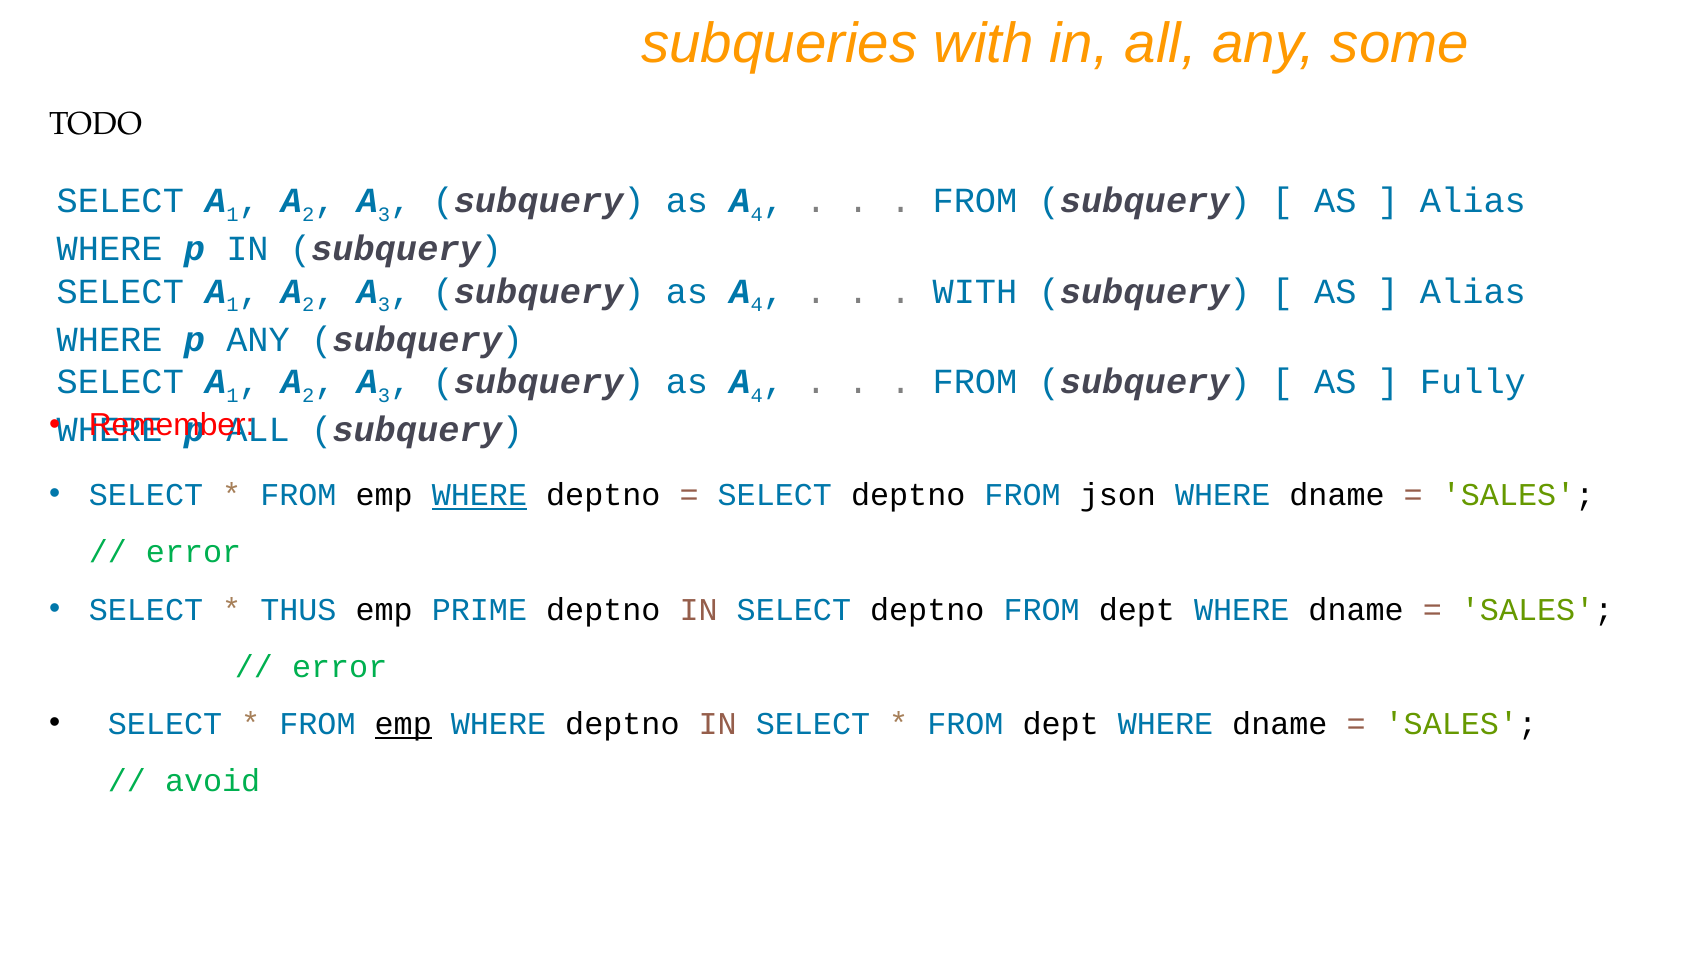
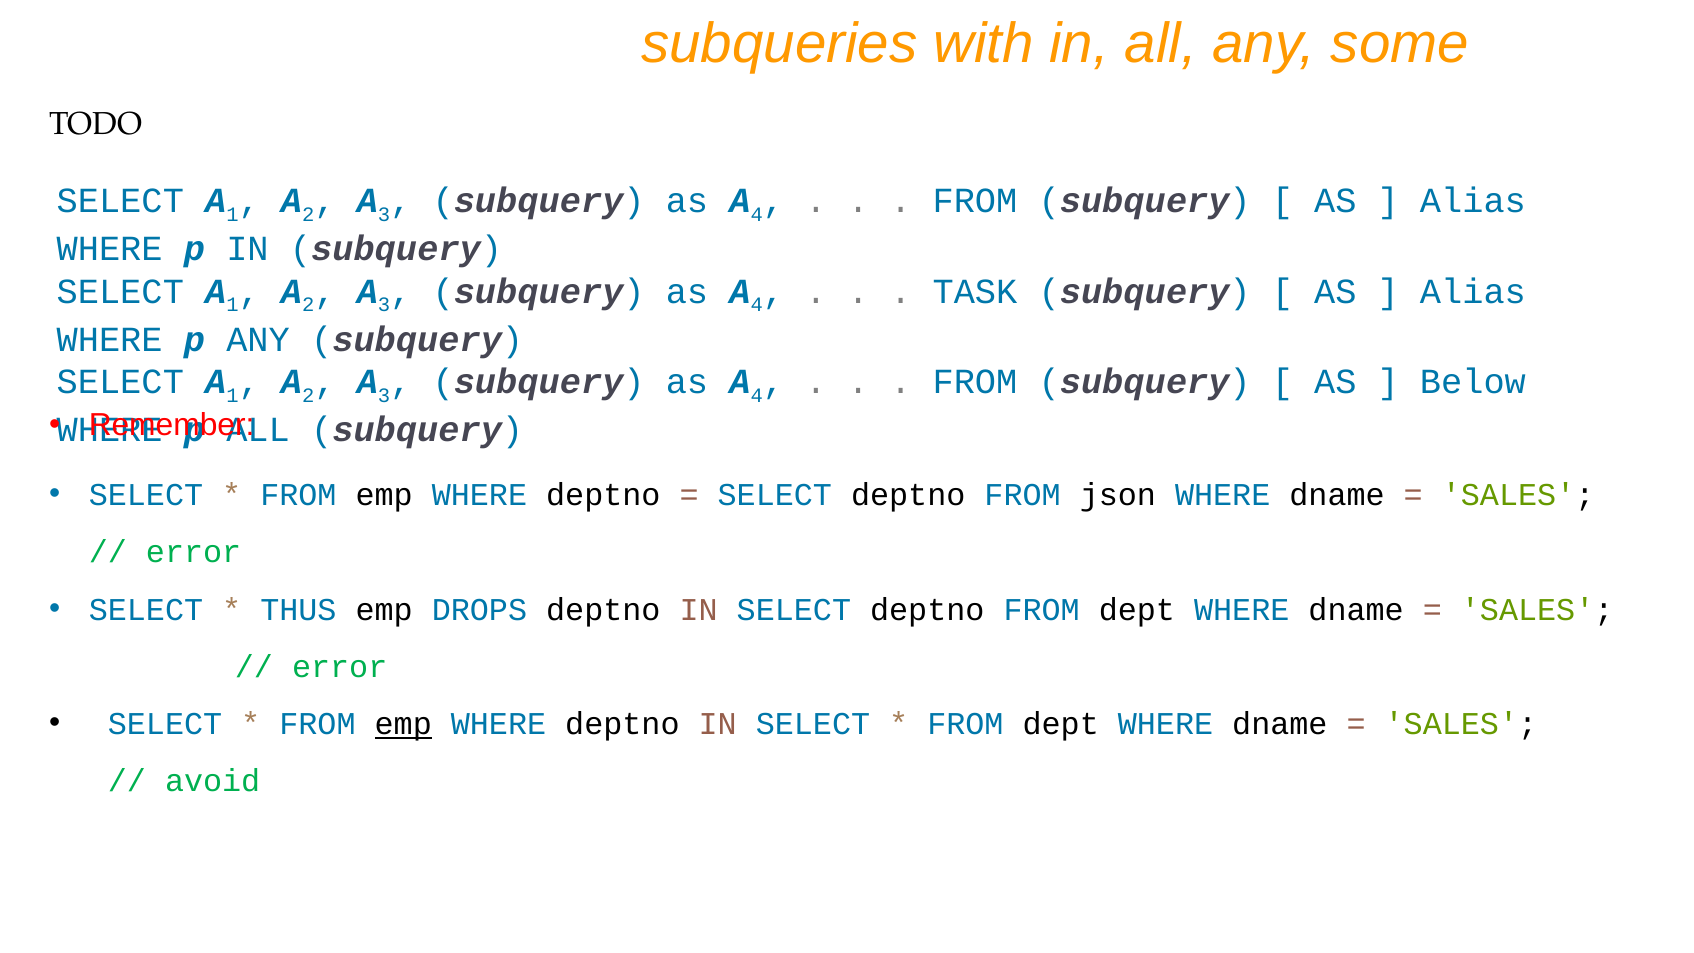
WITH: WITH -> TASK (975, 291)
Fully: Fully -> Below (1473, 382)
WHERE underline: present -> none (479, 495)
PRIME: PRIME -> DROPS (479, 609)
